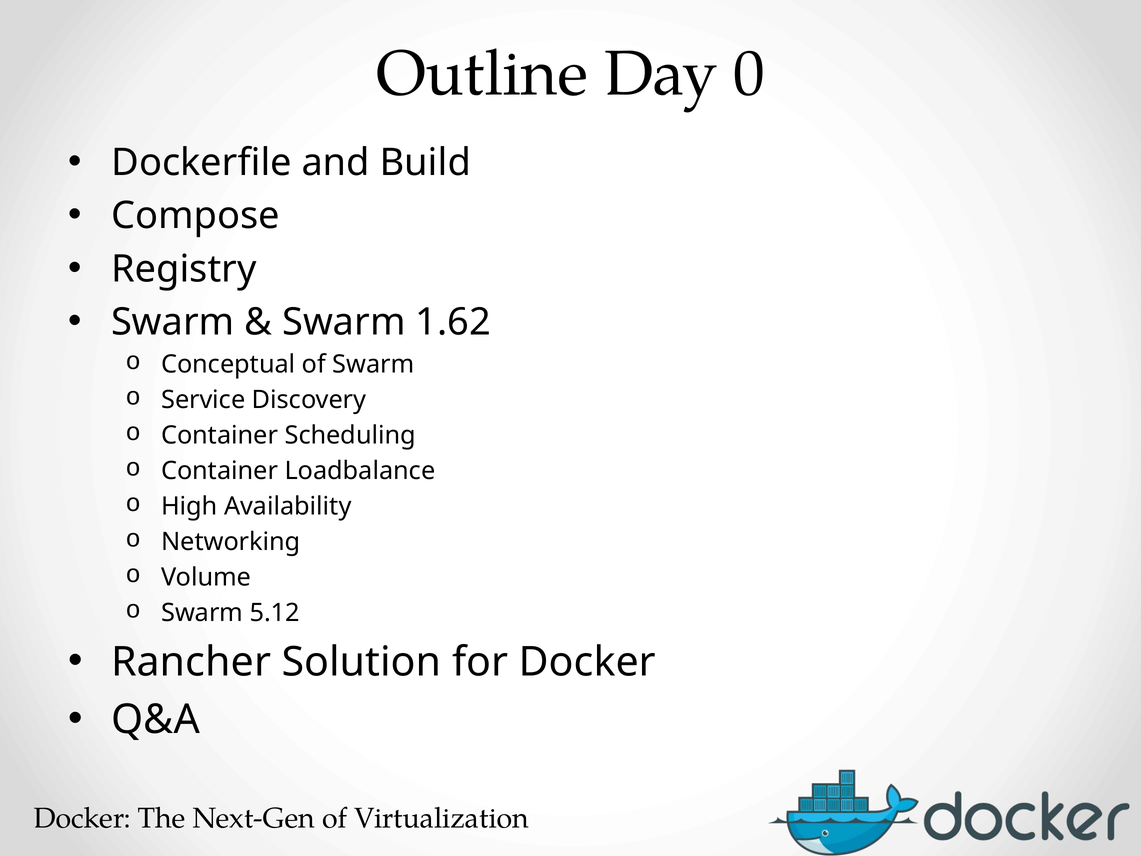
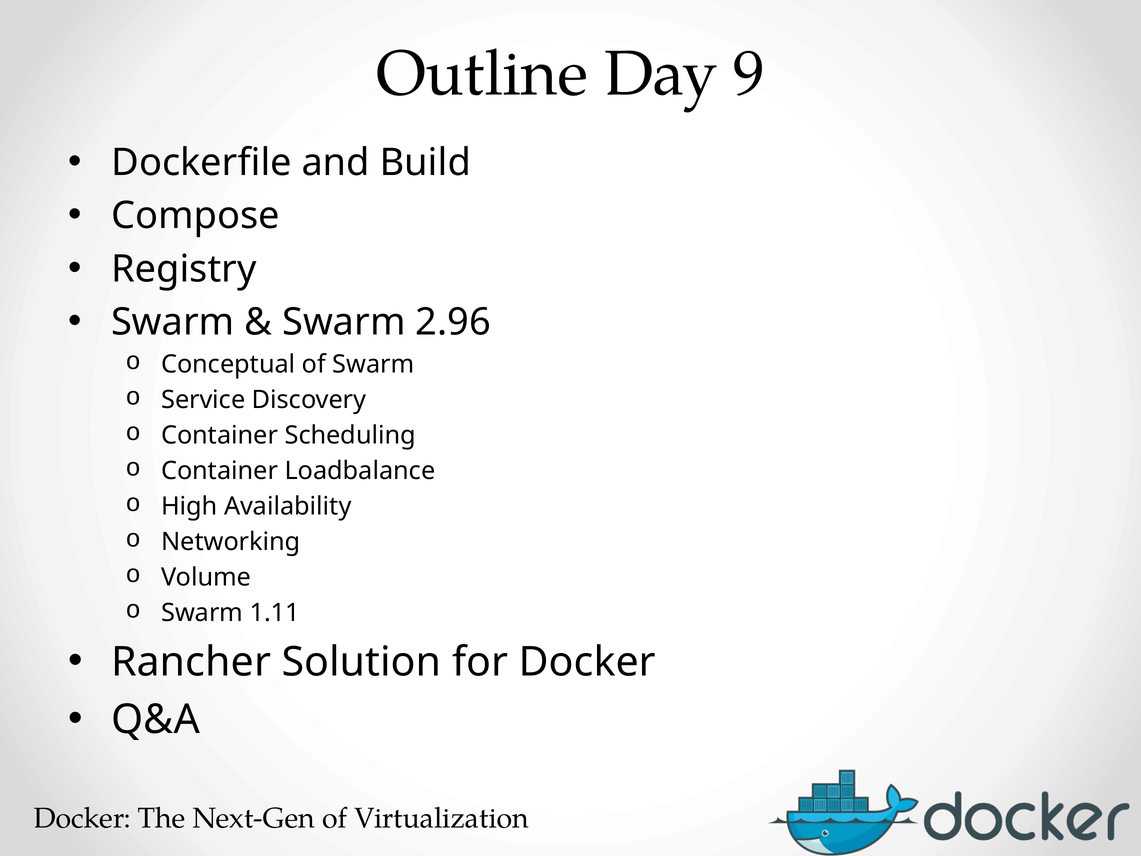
0: 0 -> 9 (749, 74)
1.62: 1.62 -> 2.96 (453, 322)
5.12: 5.12 -> 1.11 (275, 612)
